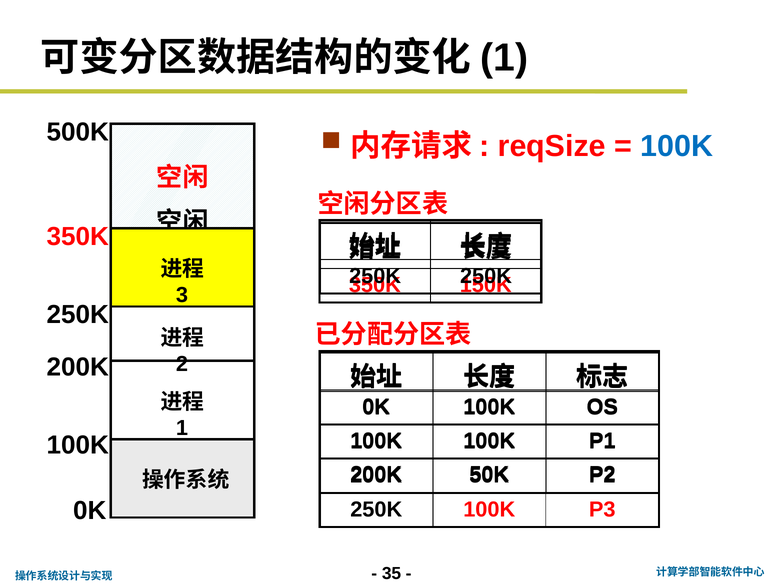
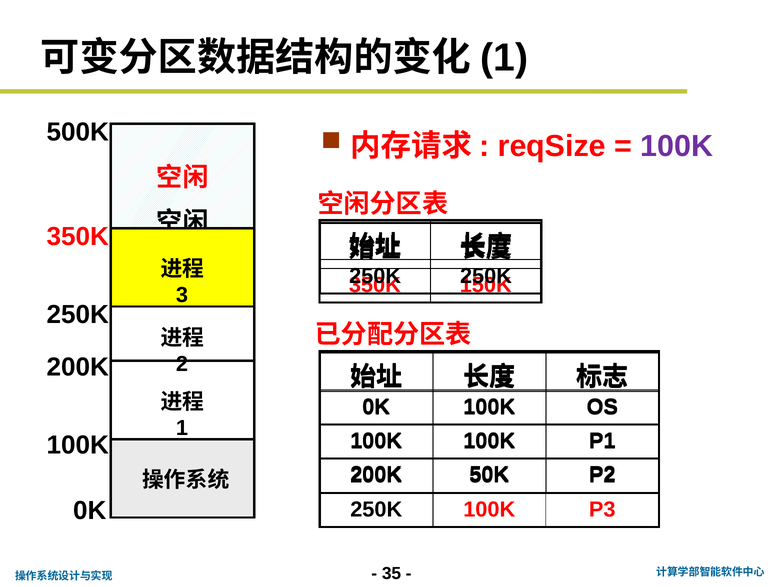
100K colour: blue -> purple (677, 146)
